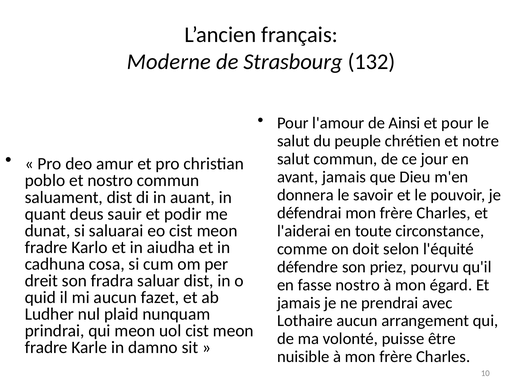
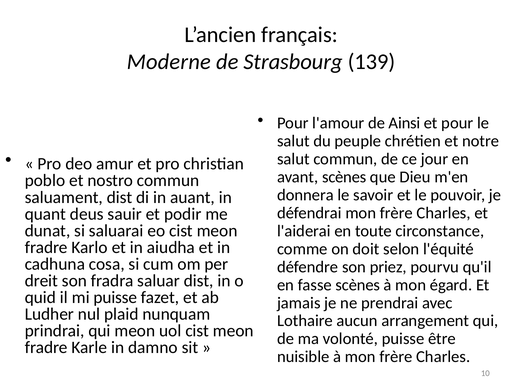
132: 132 -> 139 (372, 62)
avant jamais: jamais -> scènes (344, 177)
fasse nostro: nostro -> scènes (358, 285)
mi aucun: aucun -> puisse (115, 297)
